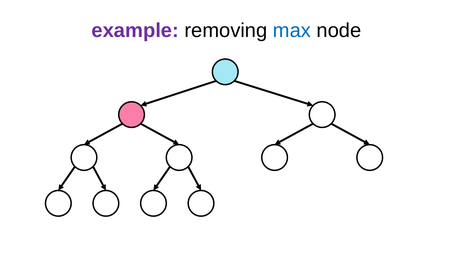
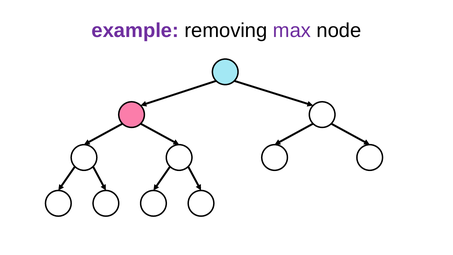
max colour: blue -> purple (292, 31)
